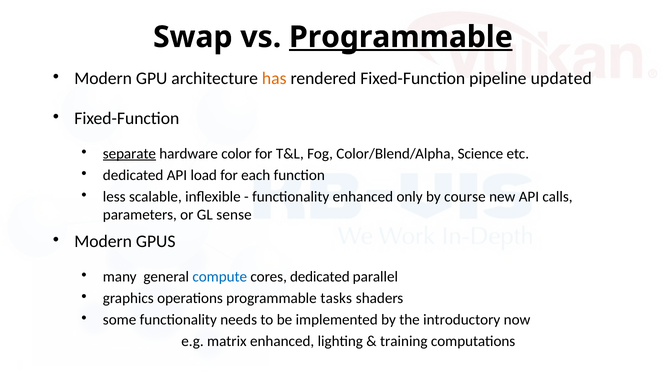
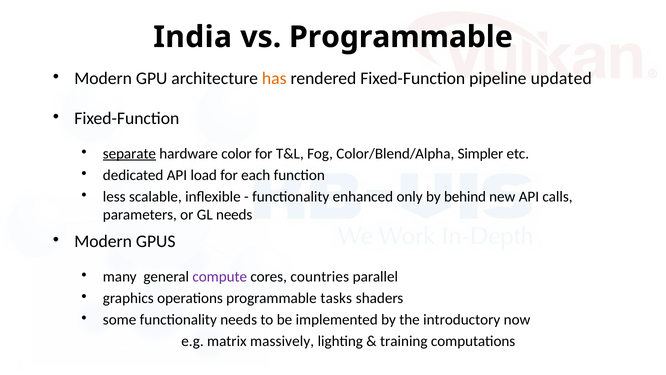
Swap: Swap -> India (193, 37)
Programmable underline: present -> none (401, 37)
Science: Science -> Simpler (480, 153)
course: course -> behind (465, 197)
GL sense: sense -> needs (234, 215)
compute colour: blue -> purple (220, 276)
cores dedicated: dedicated -> countries (320, 276)
matrix enhanced: enhanced -> massively (282, 341)
